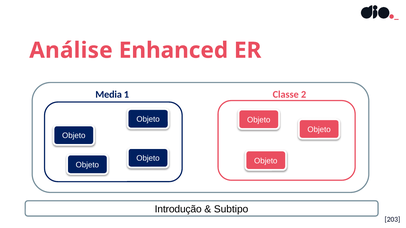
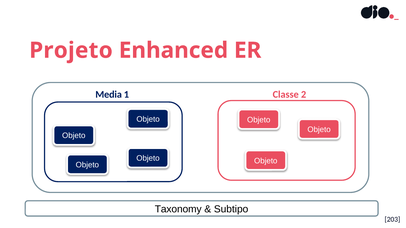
Análise: Análise -> Projeto (71, 50)
Introdução: Introdução -> Taxonomy (178, 209)
